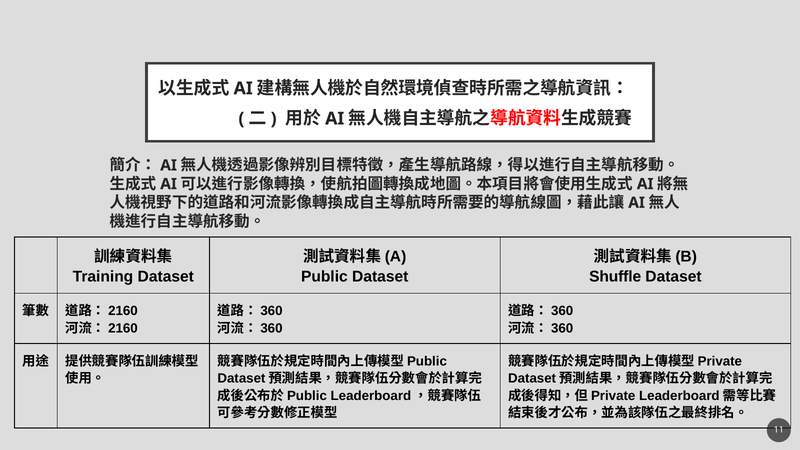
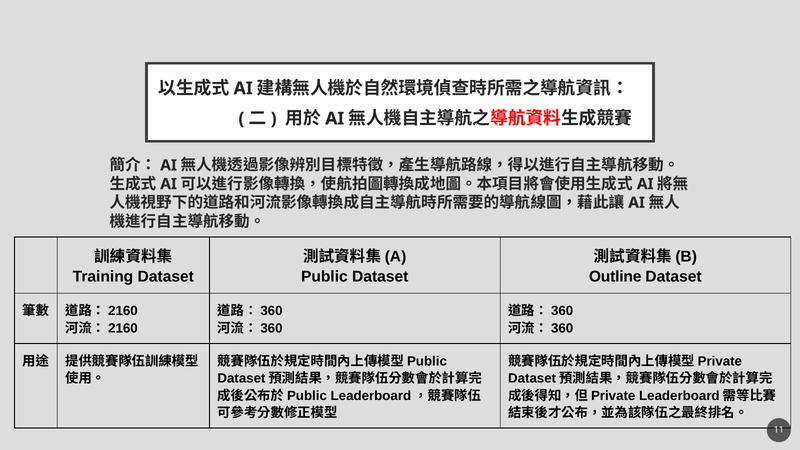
Shuffle: Shuffle -> Outline (615, 277)
